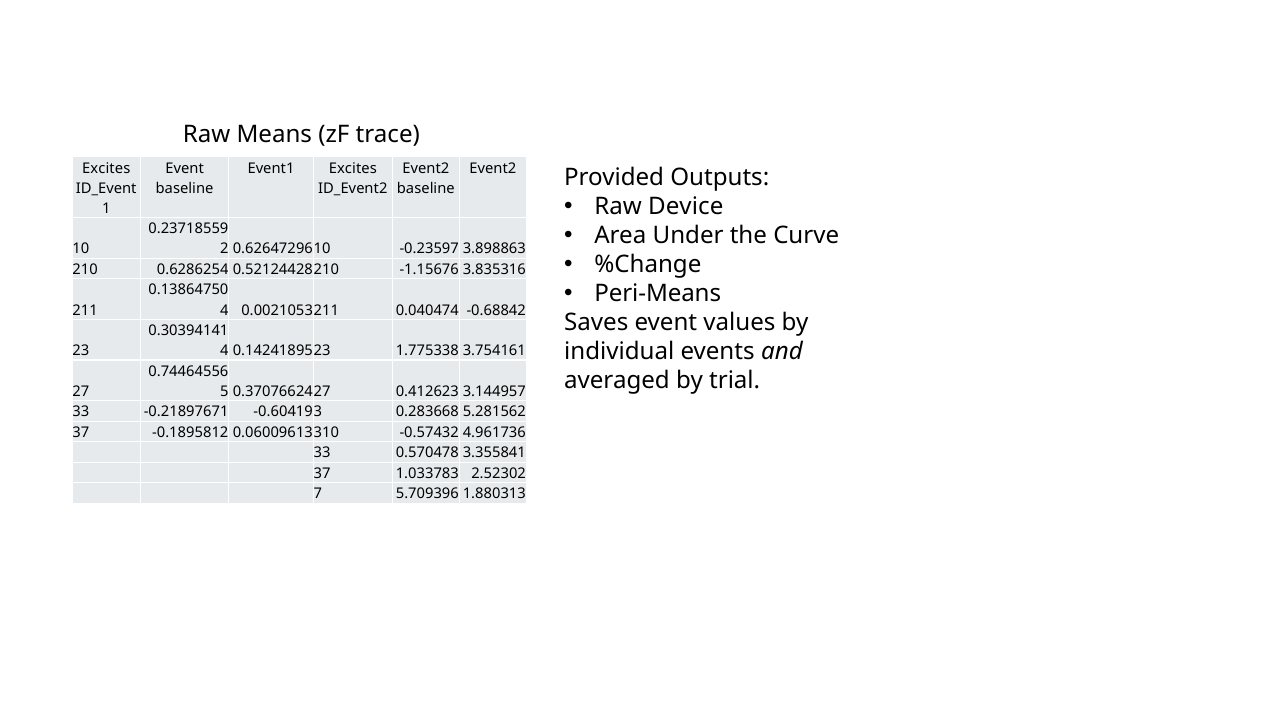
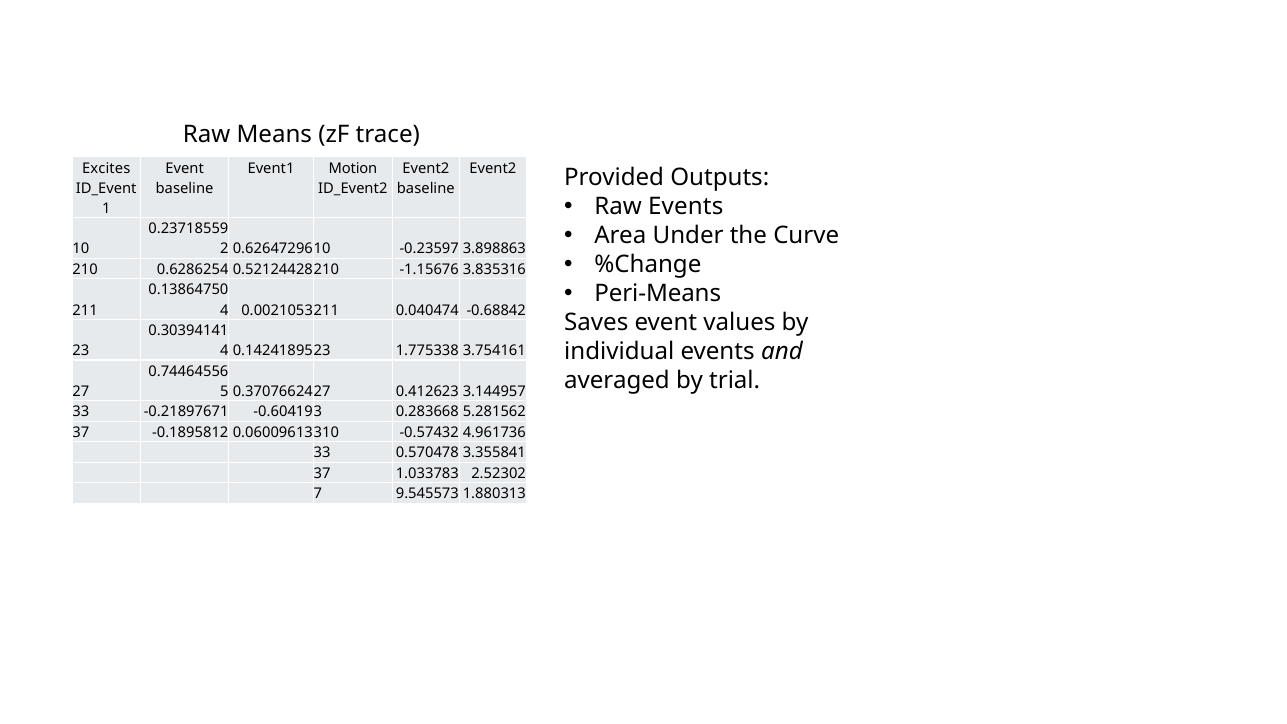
Event1 Excites: Excites -> Motion (353, 168)
Raw Device: Device -> Events (686, 207)
5.709396: 5.709396 -> 9.545573 (427, 494)
